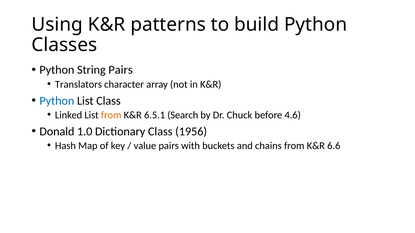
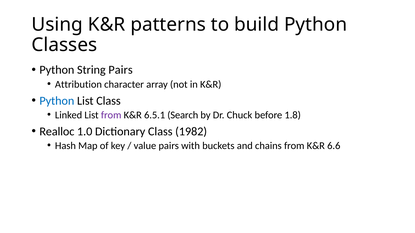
Translators: Translators -> Attribution (78, 84)
from colour: orange -> purple (111, 115)
4.6: 4.6 -> 1.8 (293, 115)
Donald: Donald -> Realloc (57, 132)
1956: 1956 -> 1982 (191, 132)
